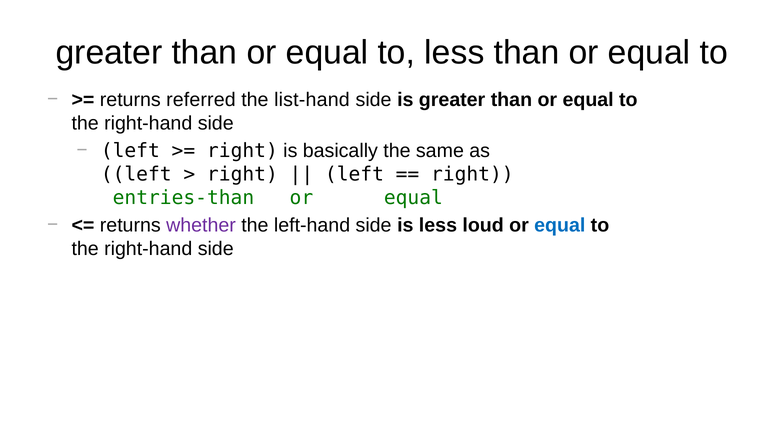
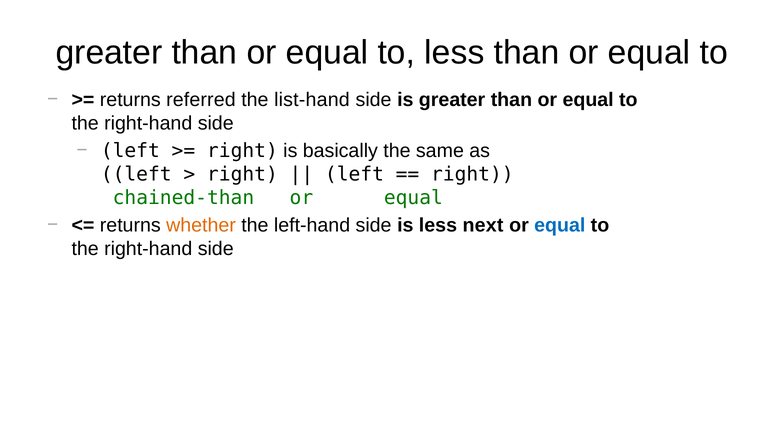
entries-than: entries-than -> chained-than (183, 198)
whether colour: purple -> orange (201, 225)
loud: loud -> next (483, 225)
